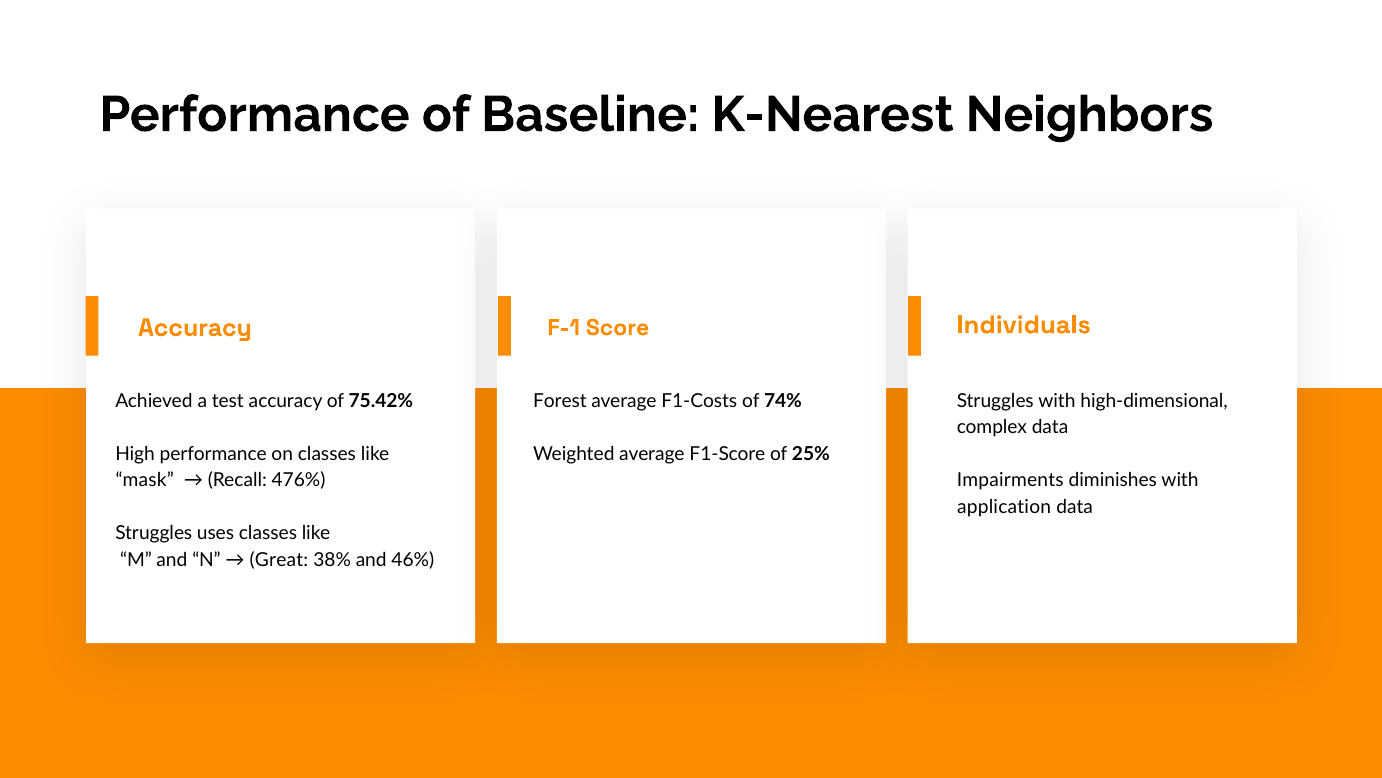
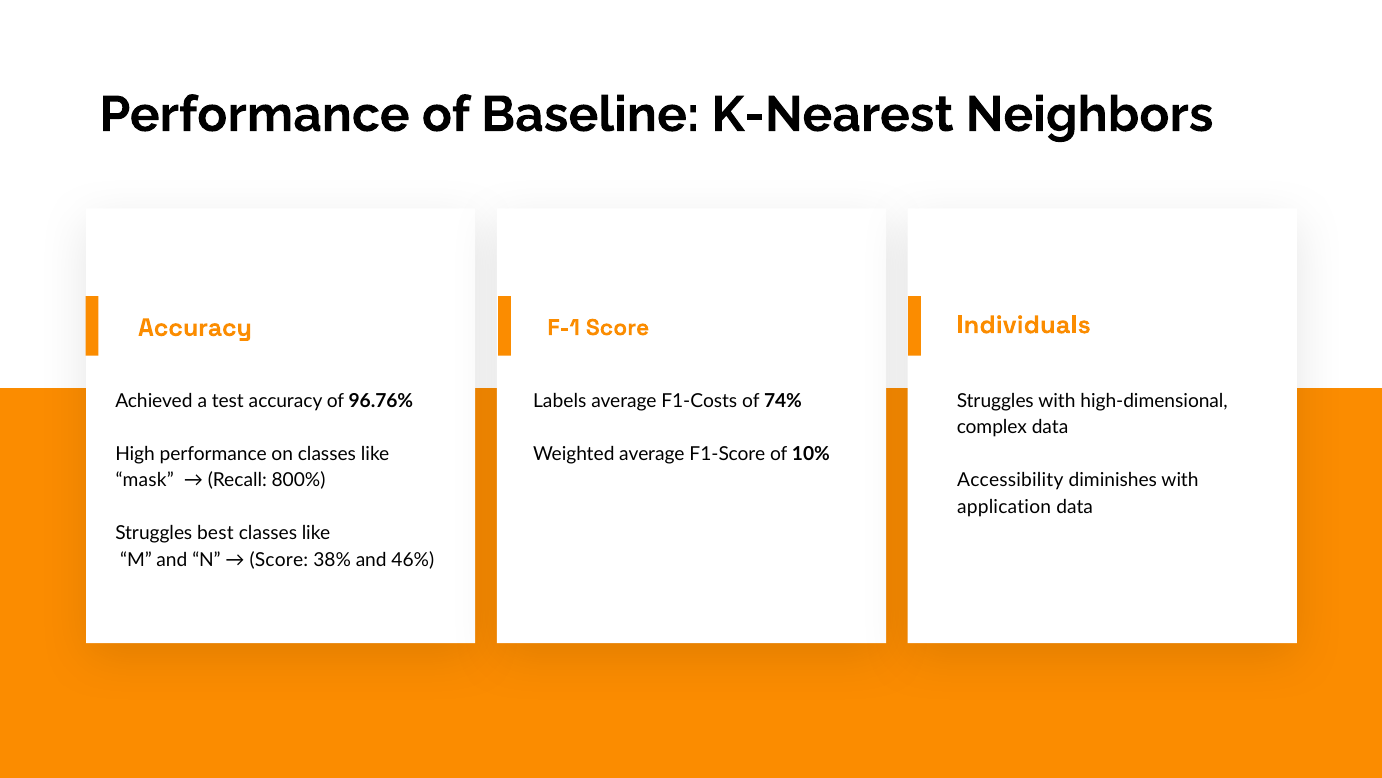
75.42%: 75.42% -> 96.76% (381, 400)
Forest: Forest -> Labels (560, 400)
25%: 25% -> 10% (811, 453)
476%: 476% -> 800% (299, 480)
Impairments: Impairments -> Accessibility (1010, 480)
uses: uses -> best (215, 533)
Great: Great -> Score (279, 559)
